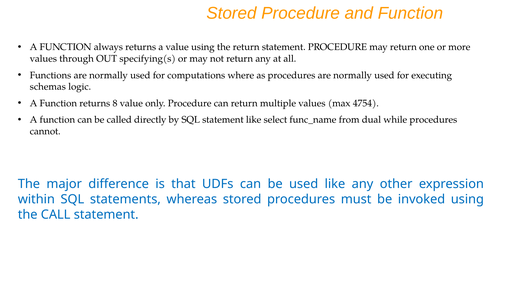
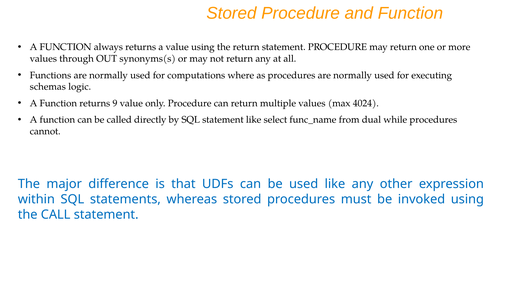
specifying(s: specifying(s -> synonyms(s (148, 59)
8: 8 -> 9 (115, 103)
4754: 4754 -> 4024 (366, 103)
